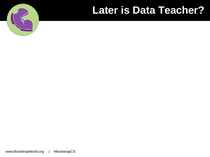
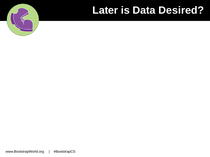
Teacher: Teacher -> Desired (181, 10)
